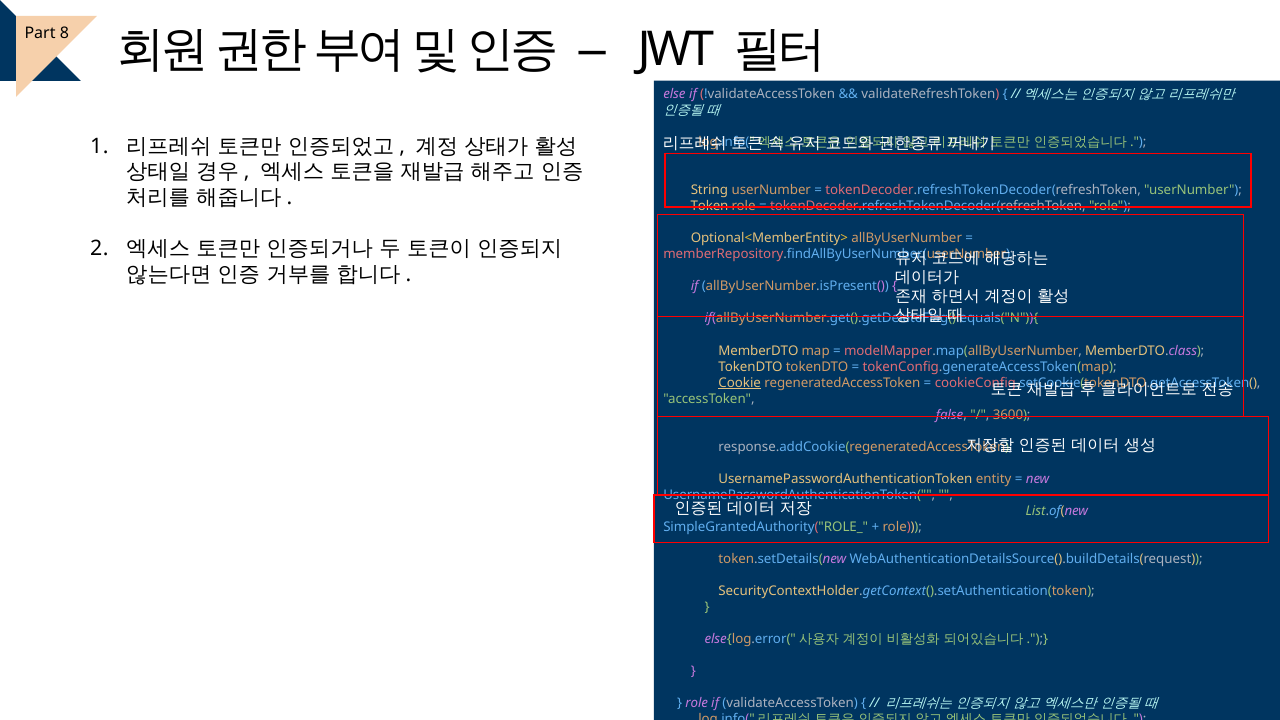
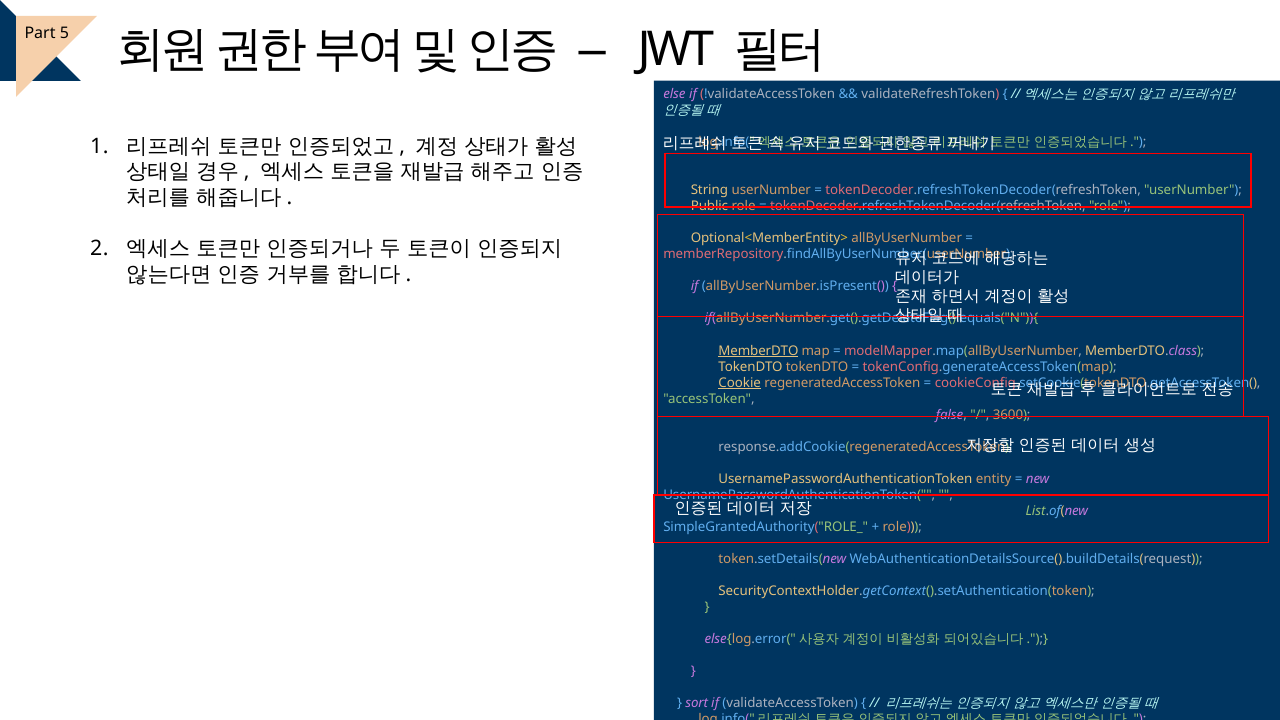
8: 8 -> 5 (64, 33)
Token: Token -> Public (709, 206)
MemberDTO underline: none -> present (758, 351)
role: role -> sort (697, 703)
